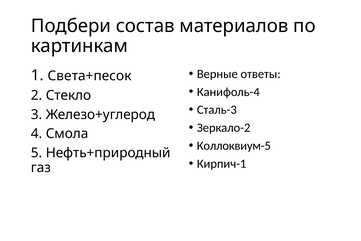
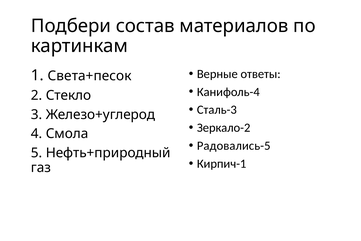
Коллоквиум-5: Коллоквиум-5 -> Радовались-5 (234, 146)
